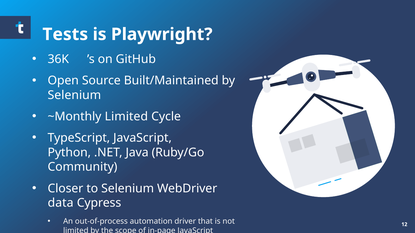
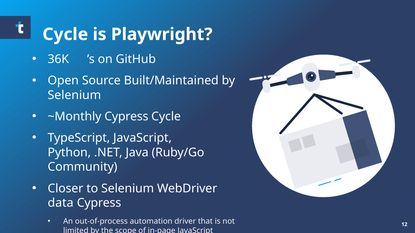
Tests: Tests -> Cycle (65, 34)
~Monthly Limited: Limited -> Cypress (126, 117)
